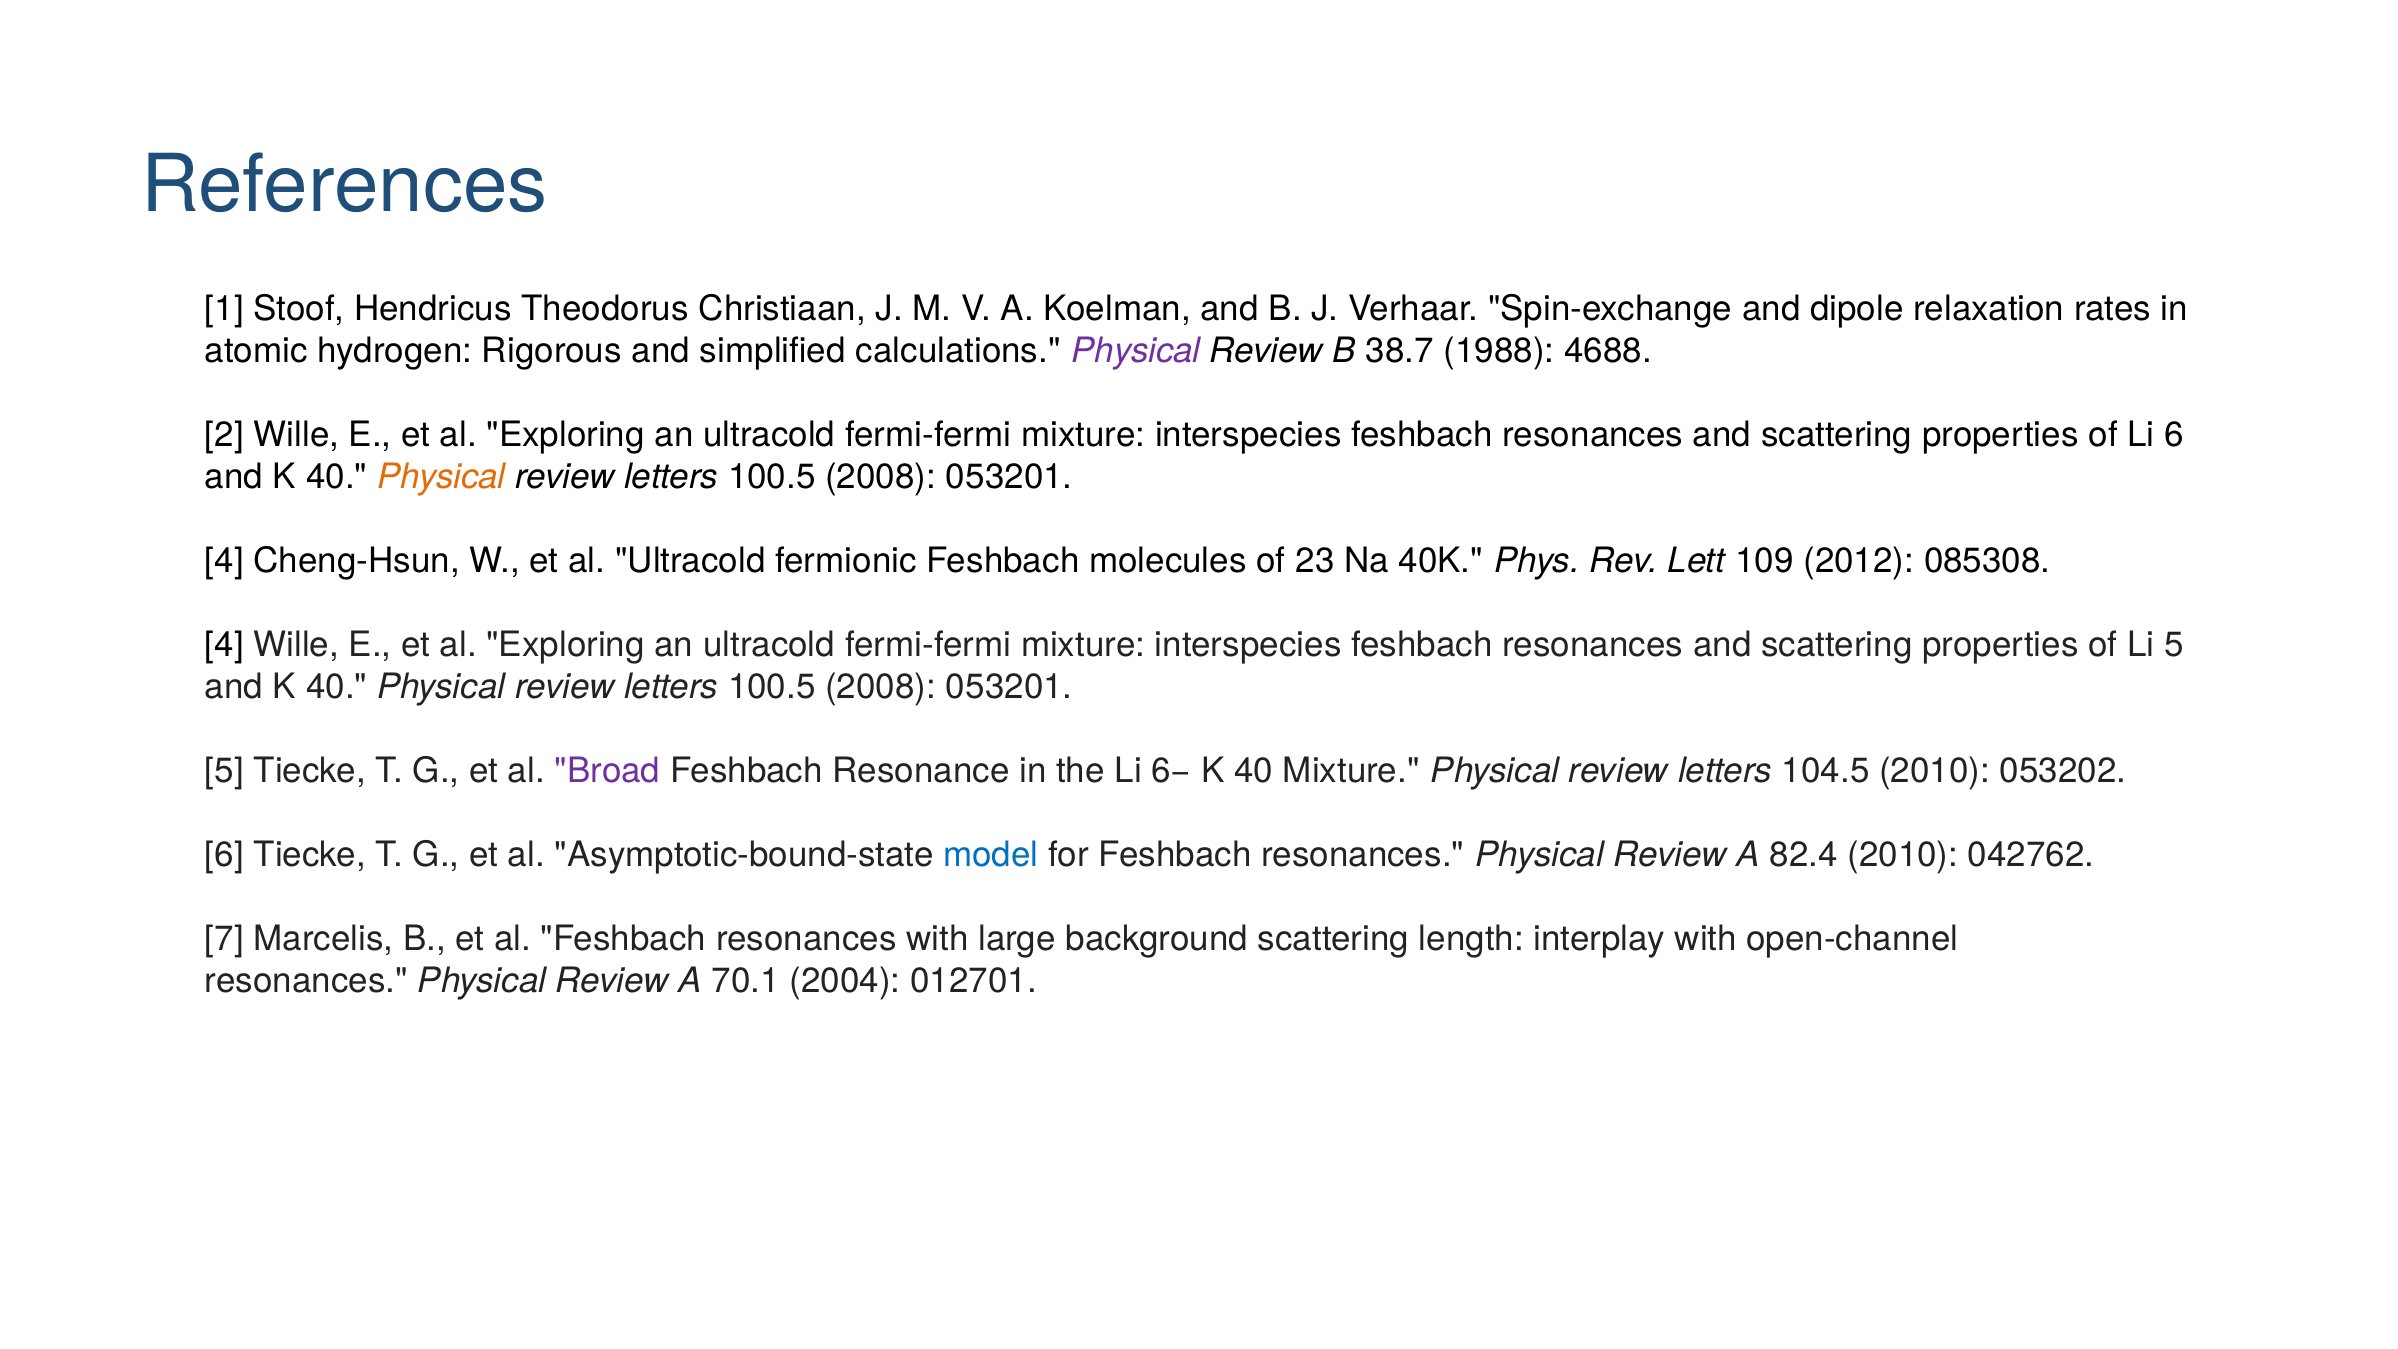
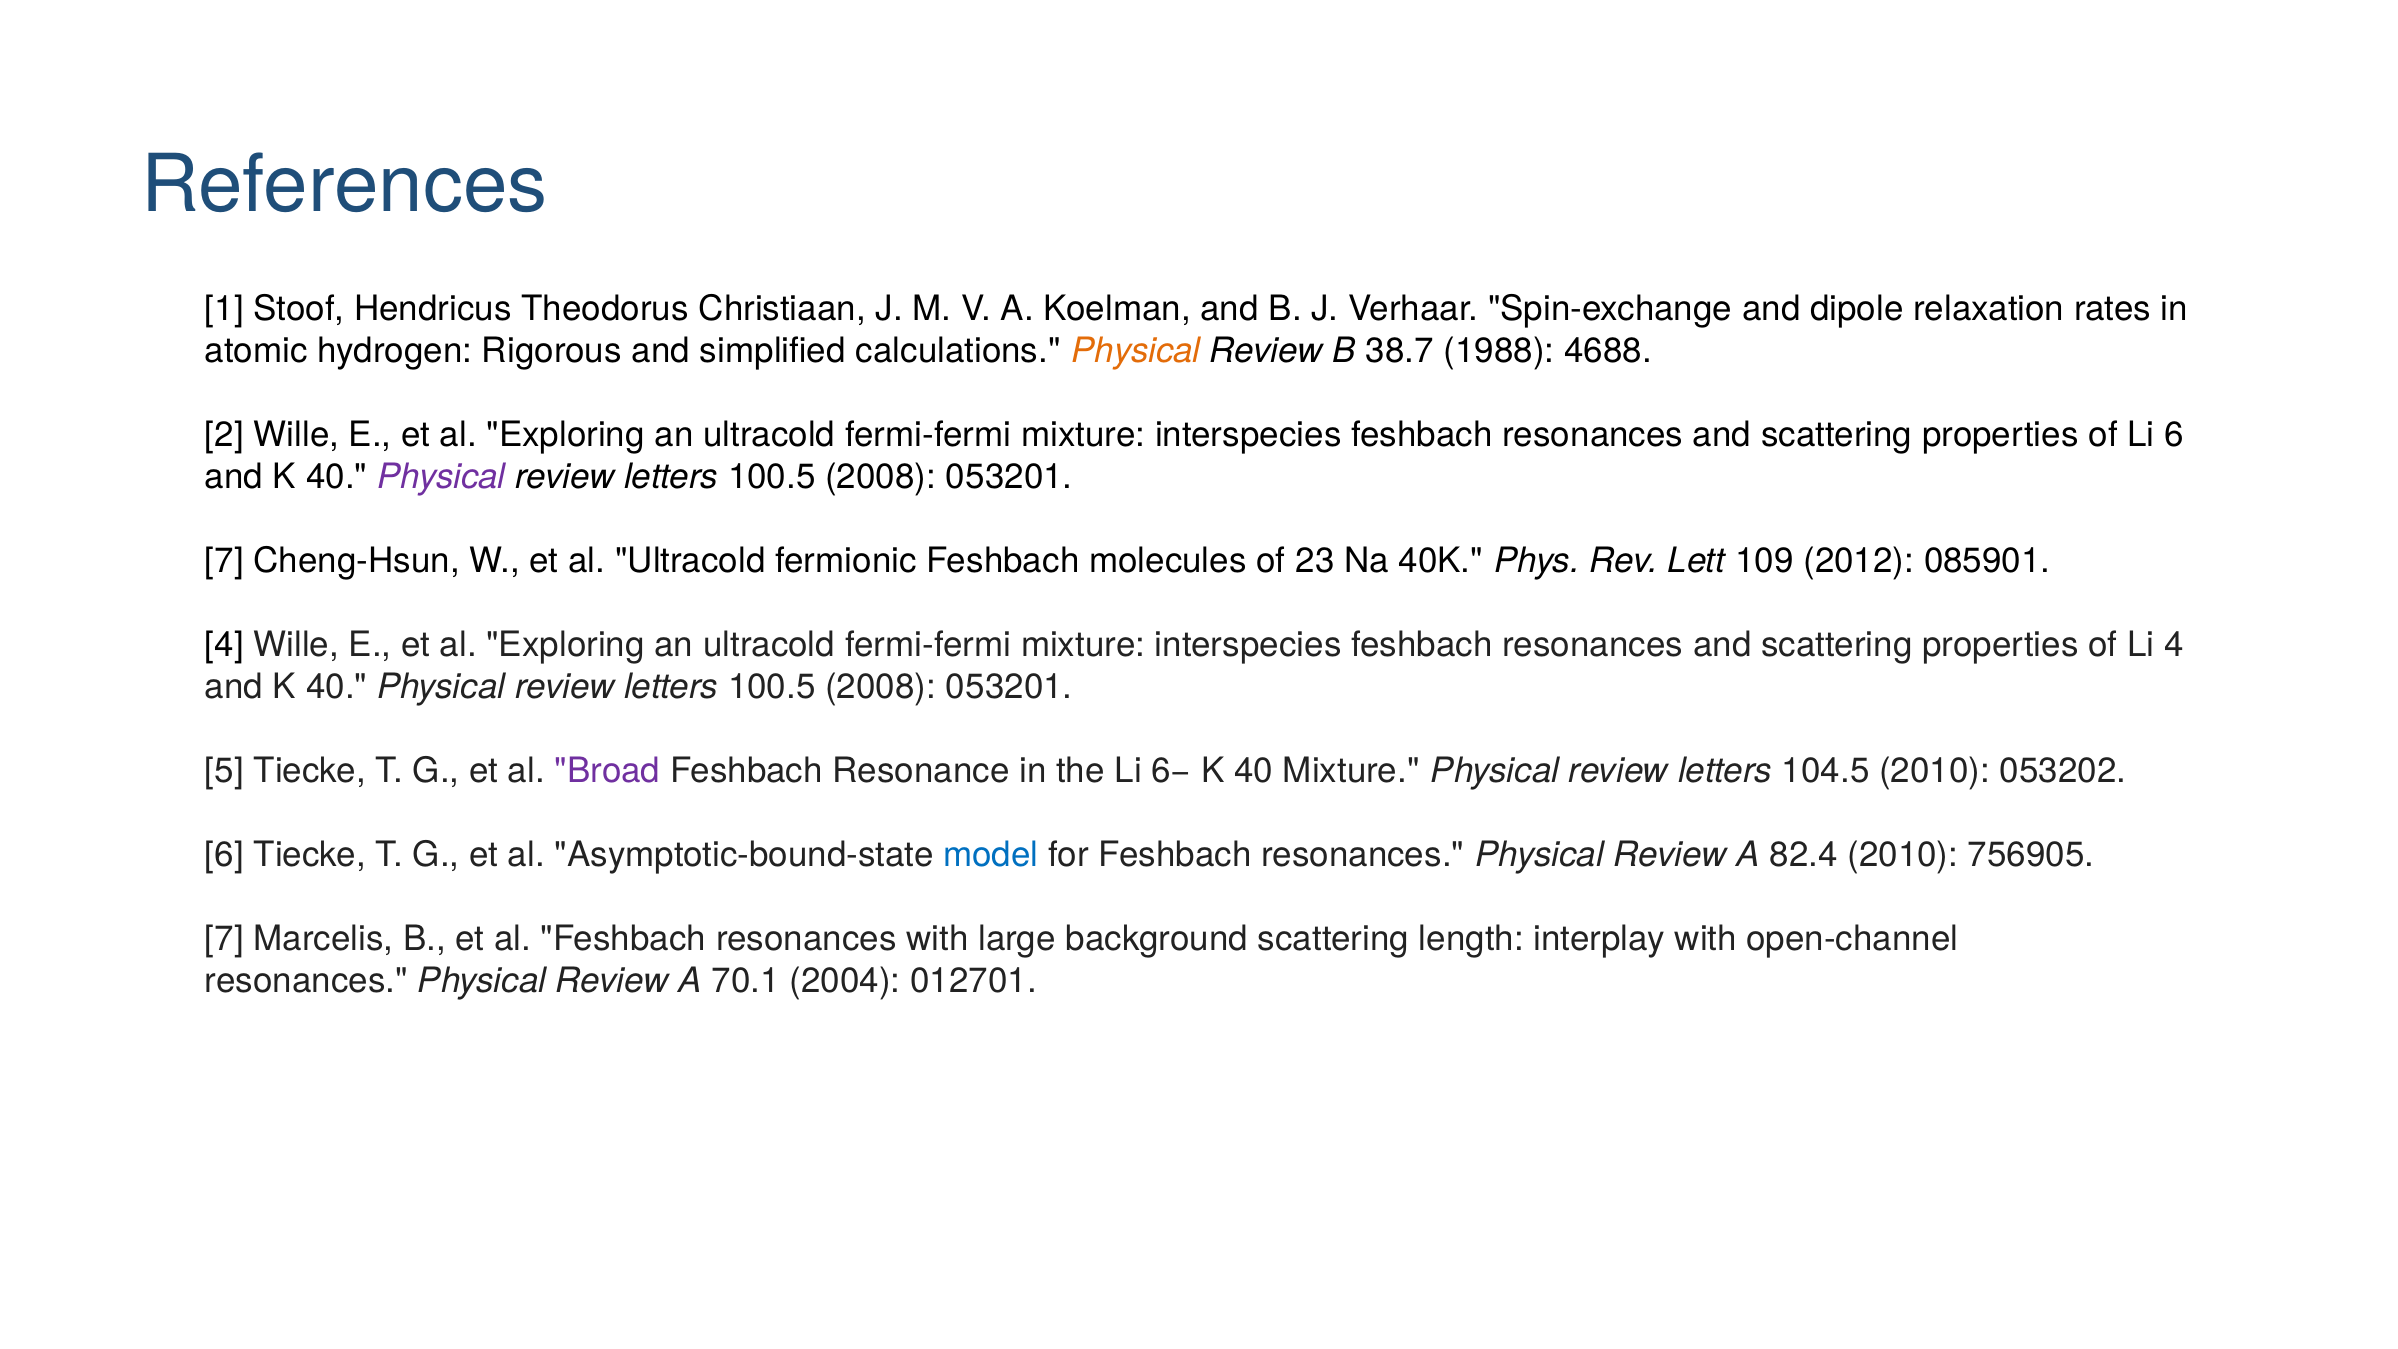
Physical colour: purple -> orange (1136, 351)
Physical colour: orange -> purple (441, 477)
4: 4 -> 7 (224, 561)
085308: 085308 -> 085901 (1987, 561)
Li 5: 5 -> 4 (2174, 645)
042762: 042762 -> 756905 (2031, 855)
